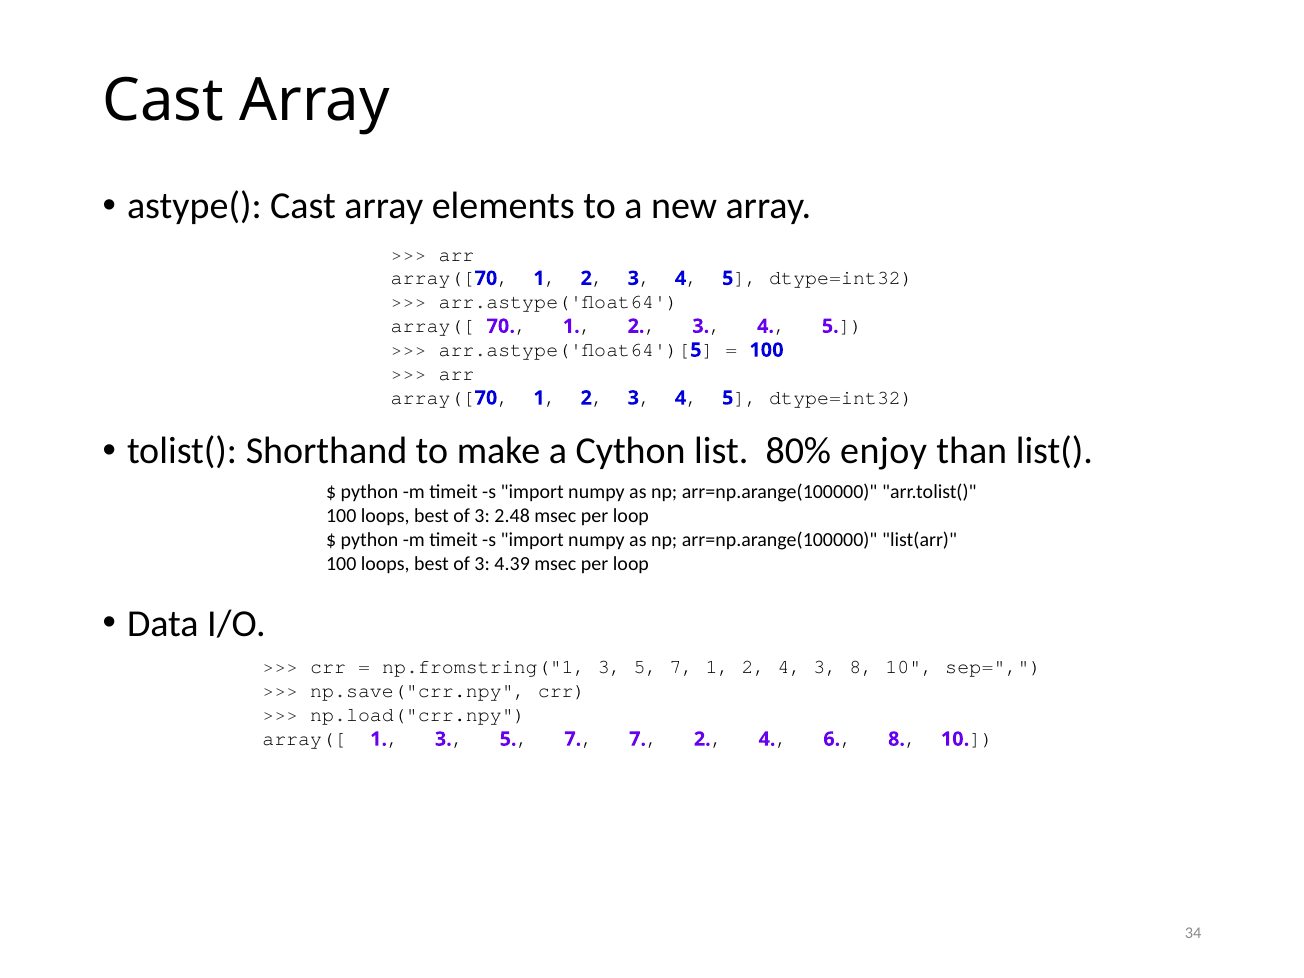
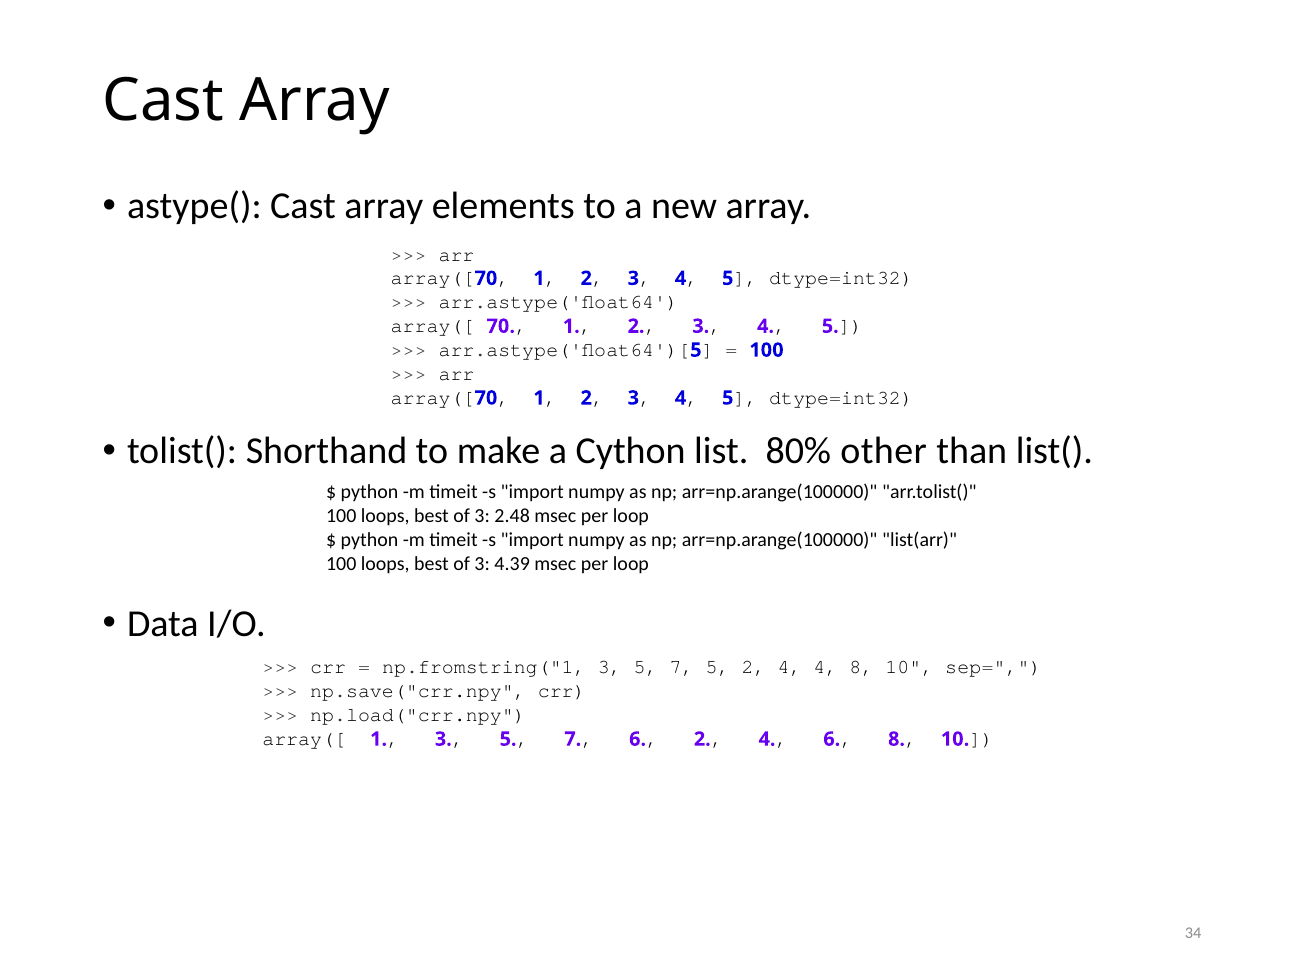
enjoy: enjoy -> other (884, 451)
7 1: 1 -> 5 (718, 667)
4 3: 3 -> 4 (825, 667)
7: 7 -> 6 (638, 739)
